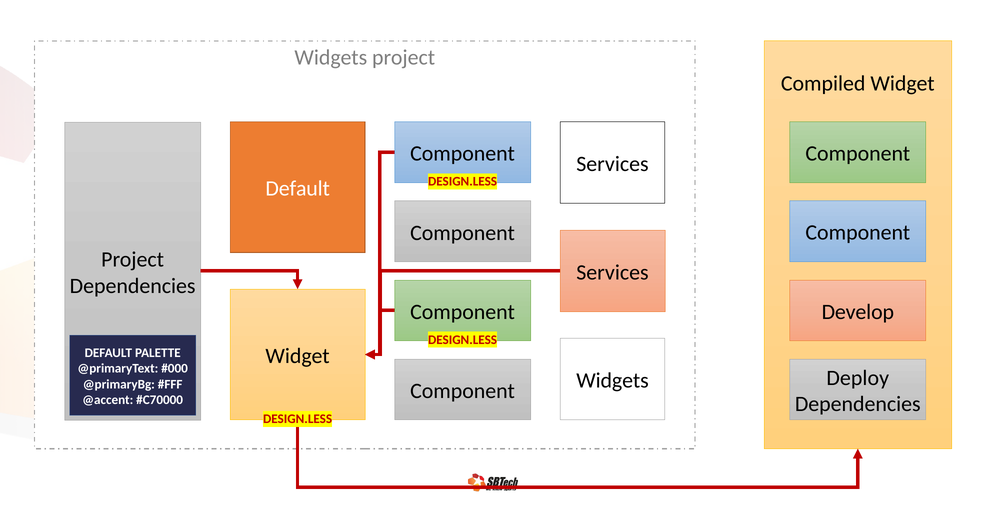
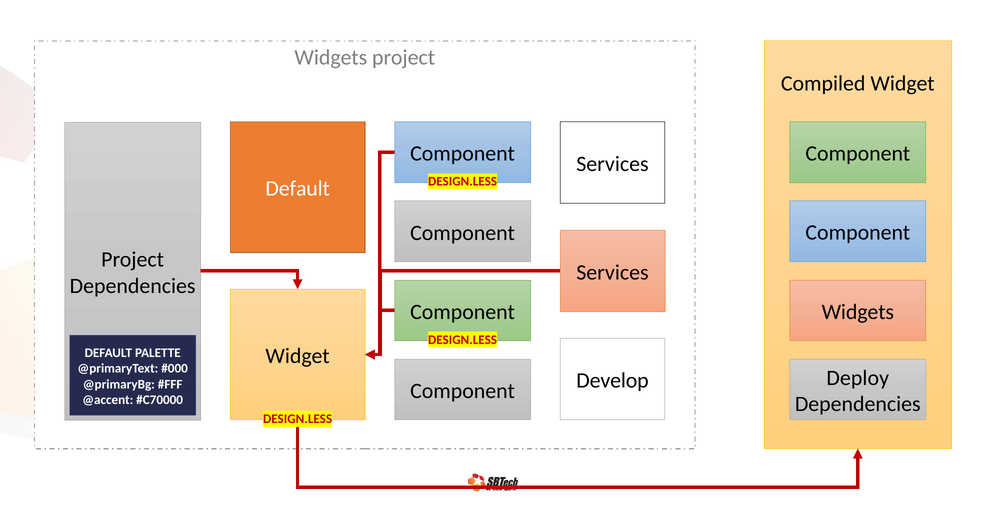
Develop: Develop -> Widgets (858, 312)
Widgets: Widgets -> Develop (613, 381)
